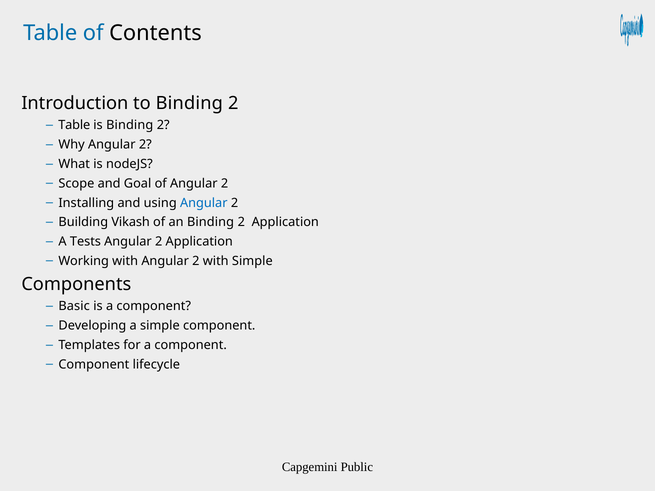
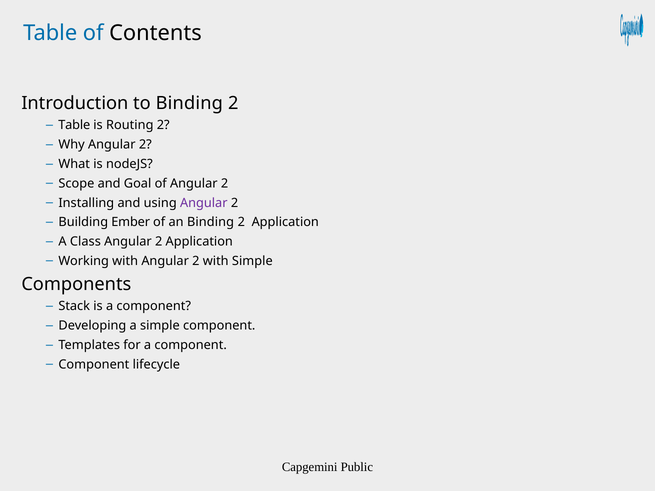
is Binding: Binding -> Routing (130, 125)
Angular colour: blue -> purple (204, 203)
Vikash: Vikash -> Ember (131, 222)
Tests: Tests -> Class (85, 242)
Basic: Basic -> Stack (74, 306)
